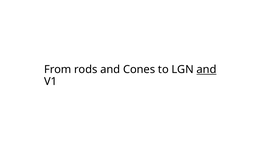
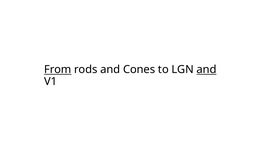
From underline: none -> present (58, 70)
